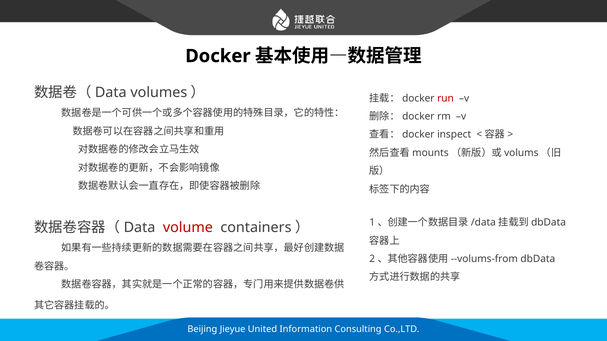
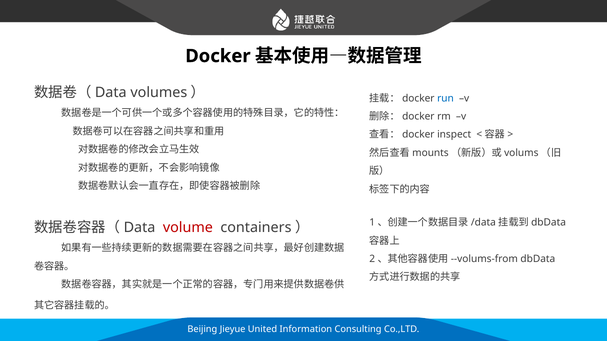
run colour: red -> blue (445, 98)
